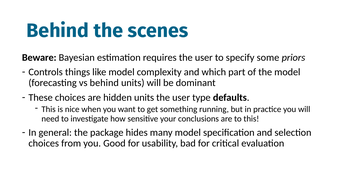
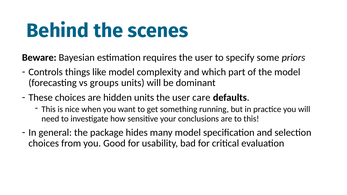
vs behind: behind -> groups (104, 83)
type: type -> care (201, 98)
